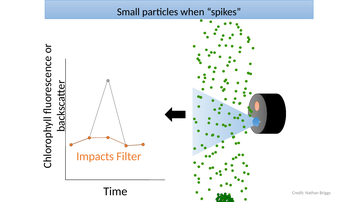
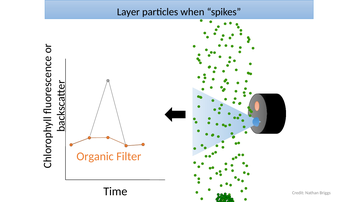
Small: Small -> Layer (128, 12)
Impacts: Impacts -> Organic (95, 156)
